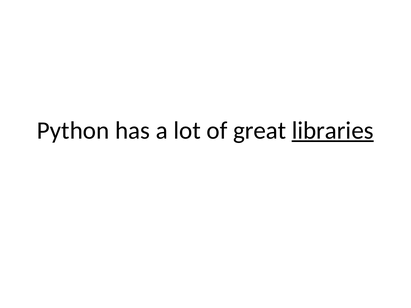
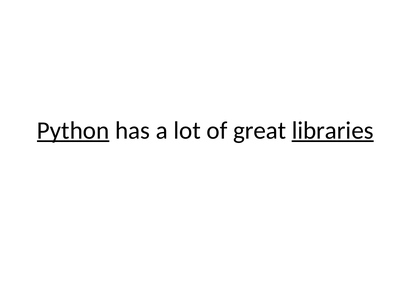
Python underline: none -> present (73, 131)
